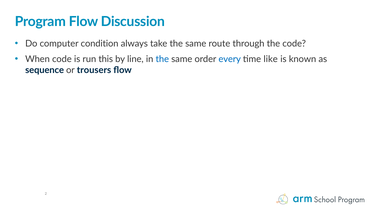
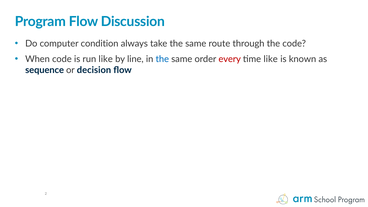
run this: this -> like (106, 59)
every colour: blue -> red (230, 59)
trousers: trousers -> decision (94, 70)
